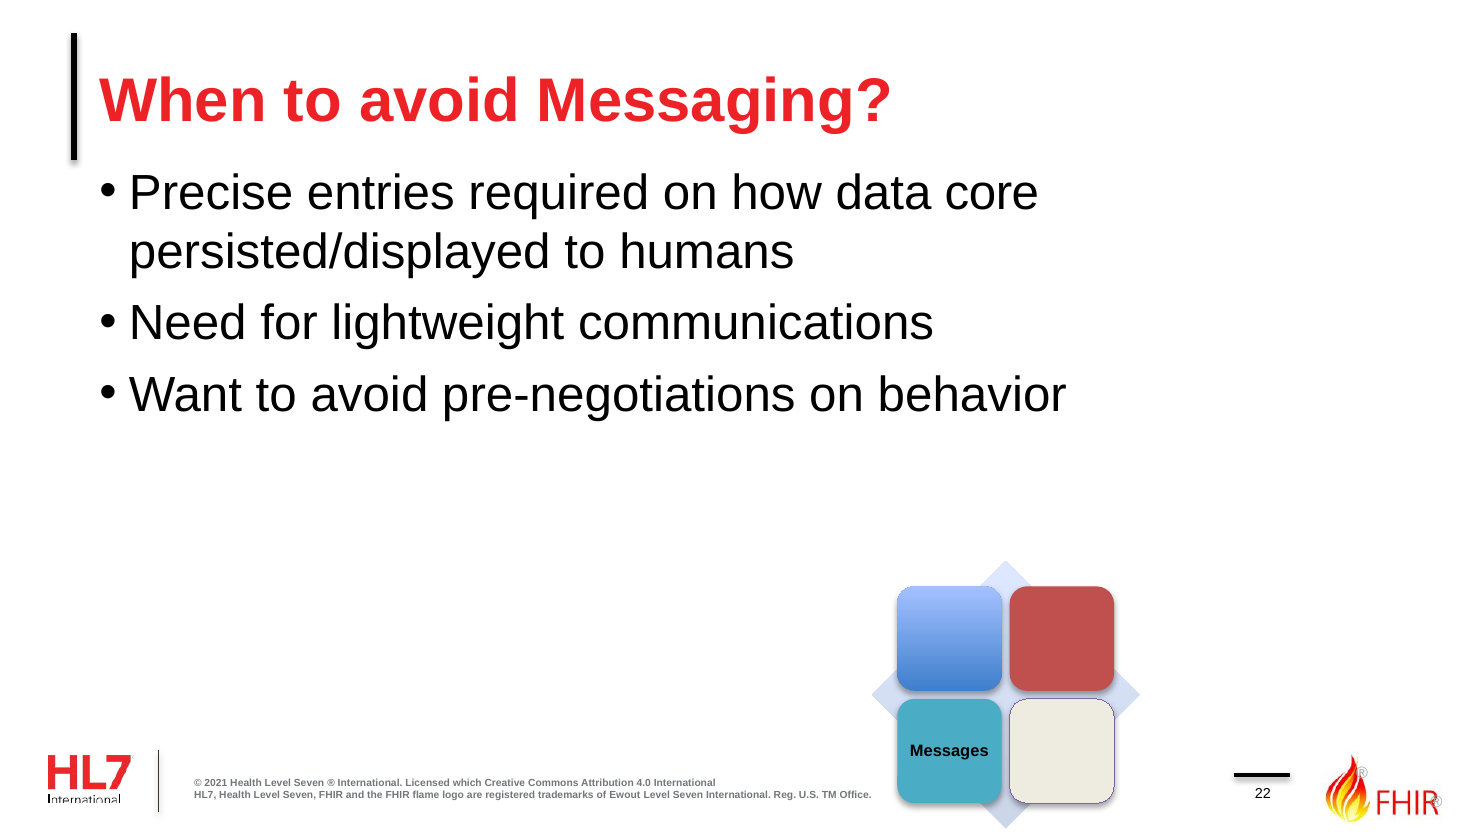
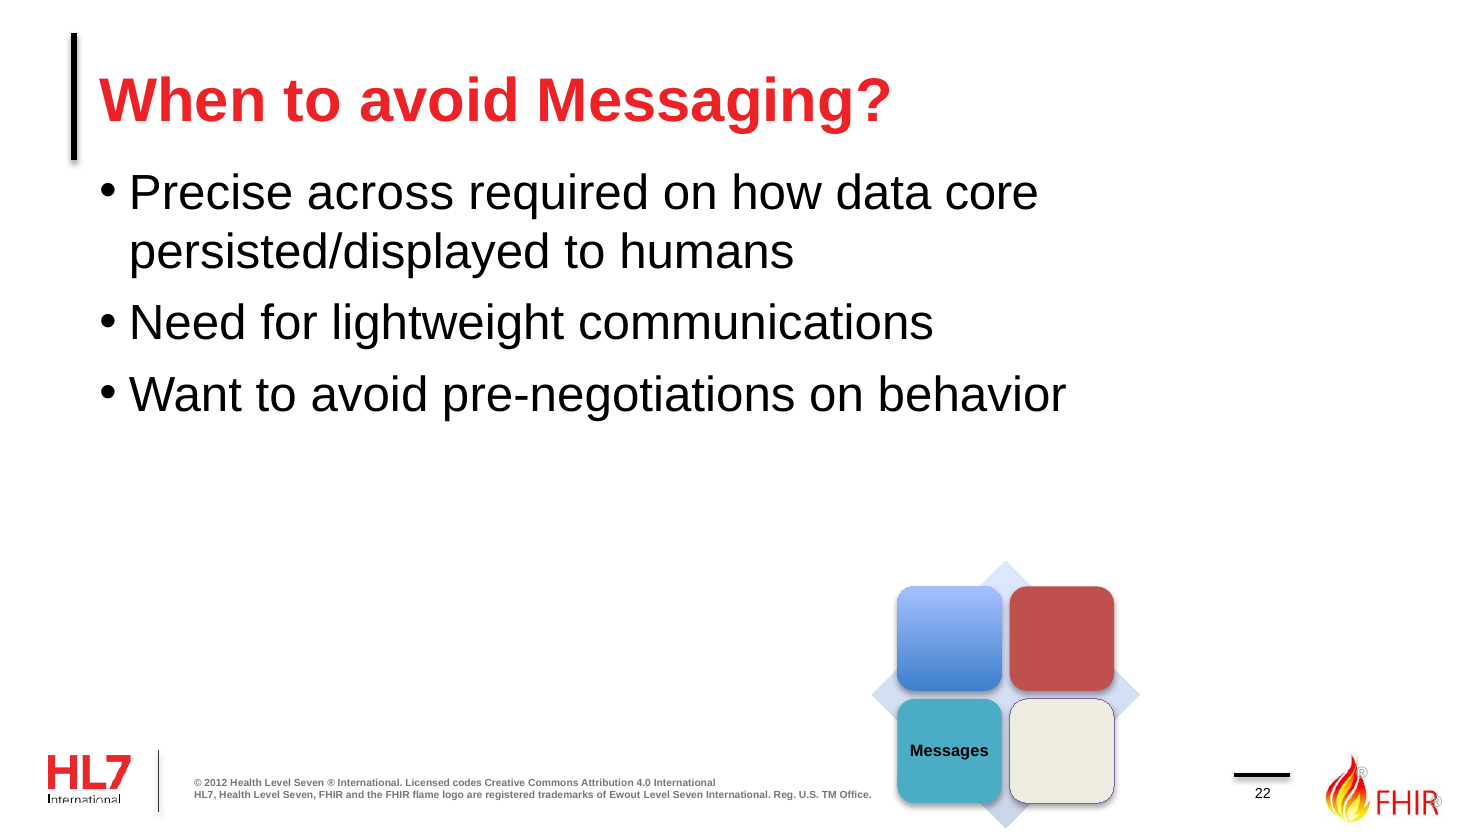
entries: entries -> across (381, 193)
2021: 2021 -> 2012 (216, 783)
which: which -> codes (467, 783)
